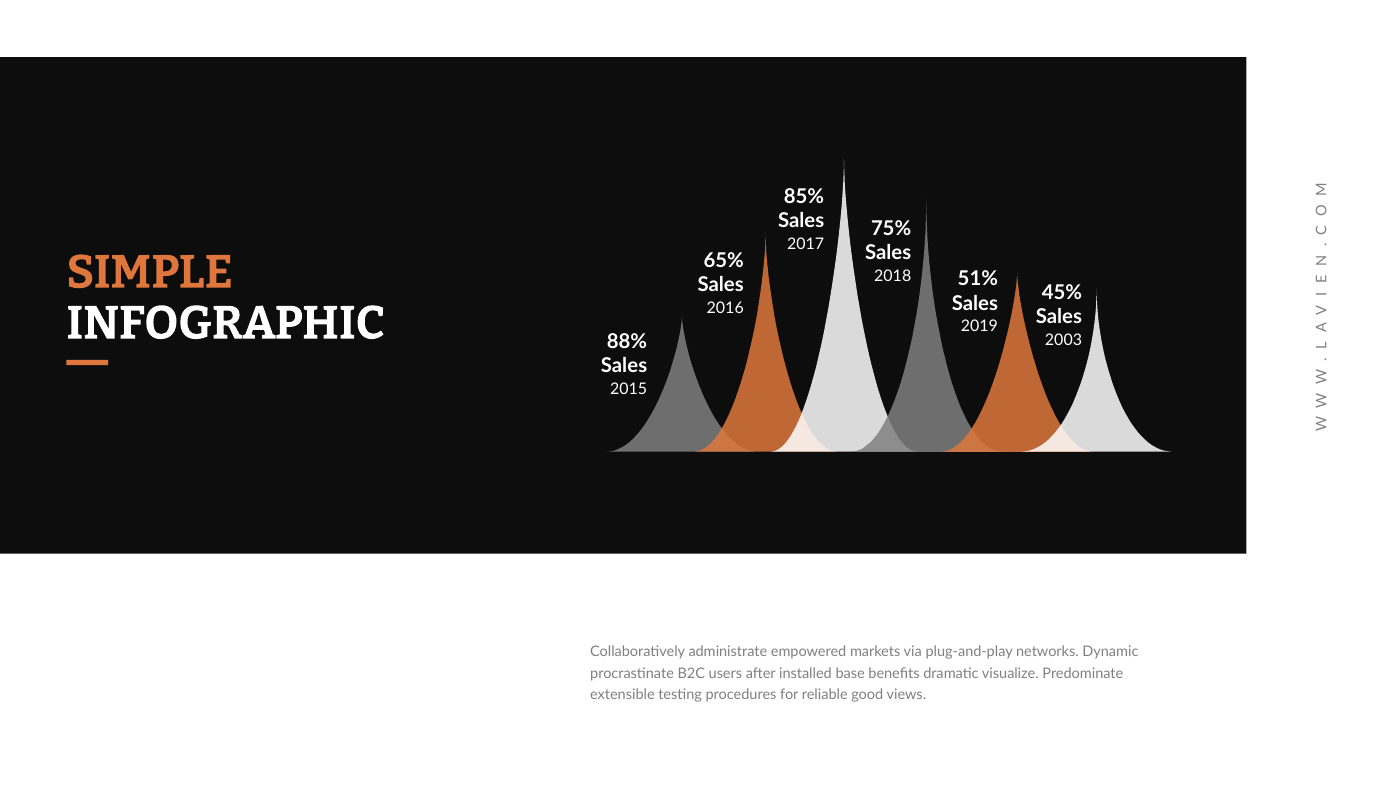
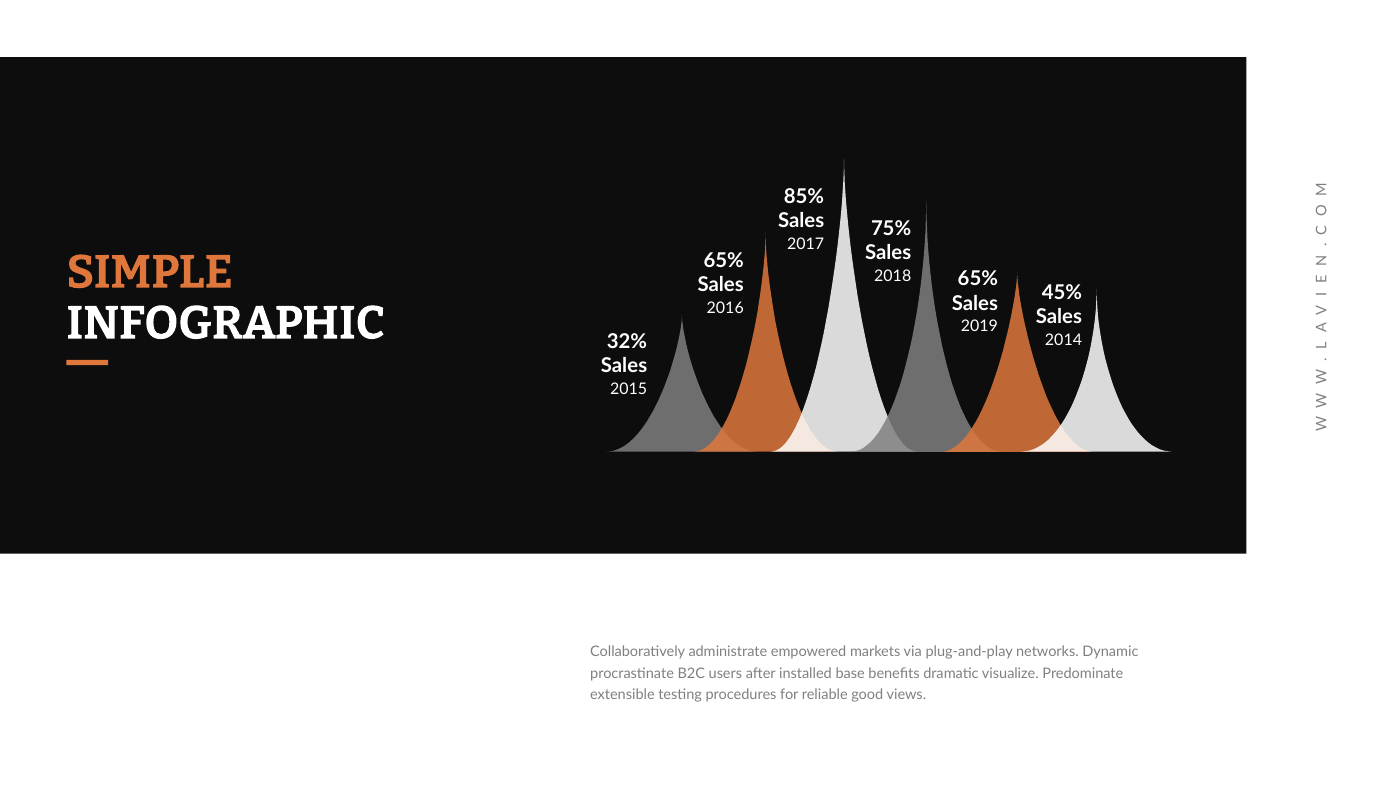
2018 51%: 51% -> 65% (978, 279)
88%: 88% -> 32% (627, 341)
2003: 2003 -> 2014 (1064, 340)
